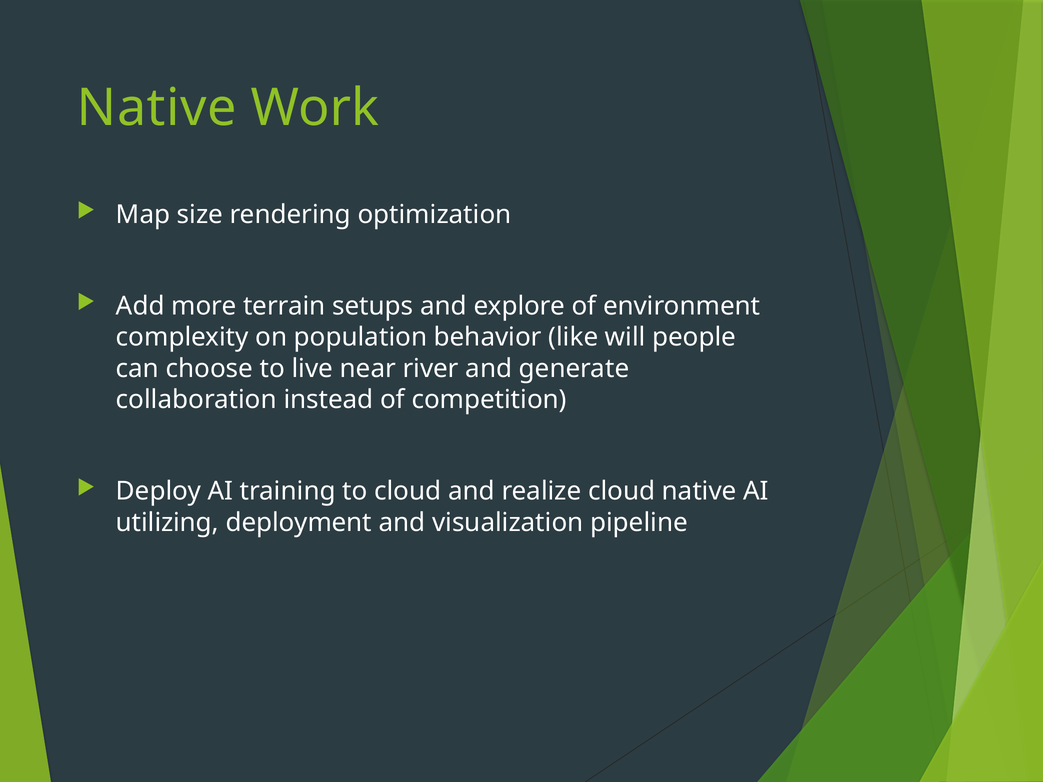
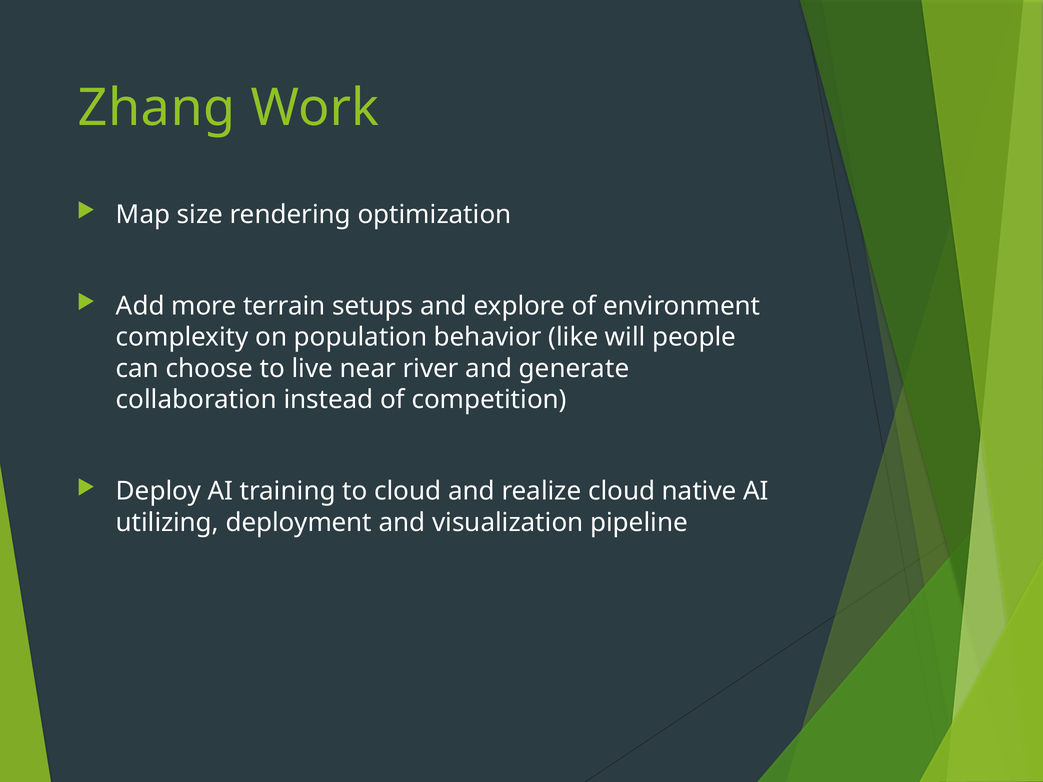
Native: Native -> Zhang (157, 108)
